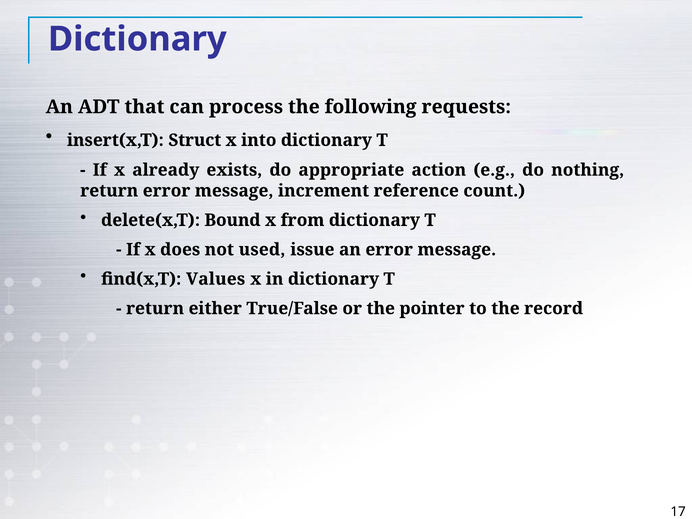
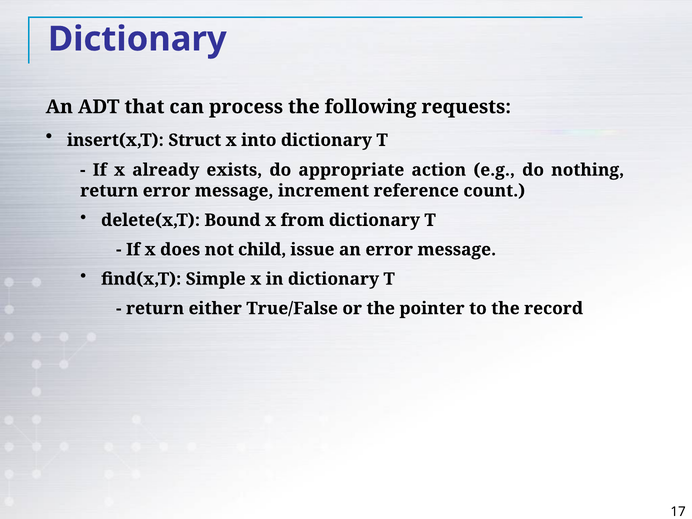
used: used -> child (262, 250)
Values: Values -> Simple (216, 279)
